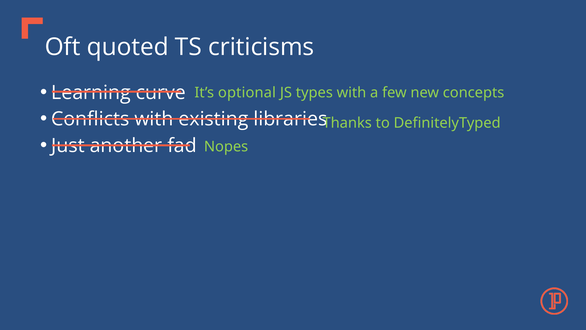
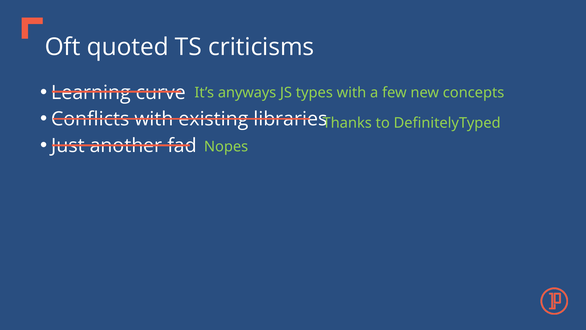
optional: optional -> anyways (247, 92)
